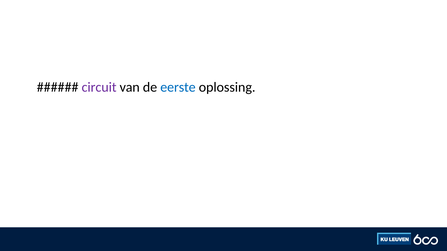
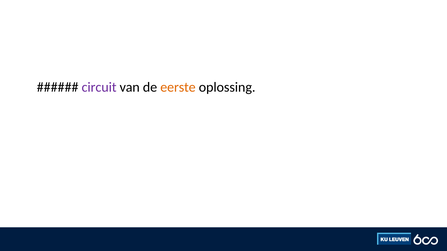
eerste colour: blue -> orange (178, 87)
